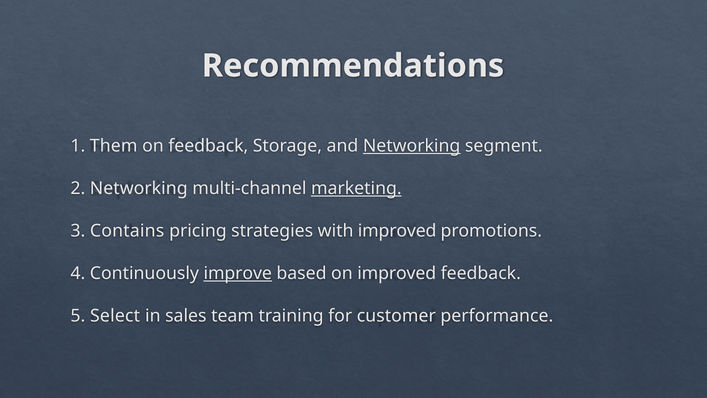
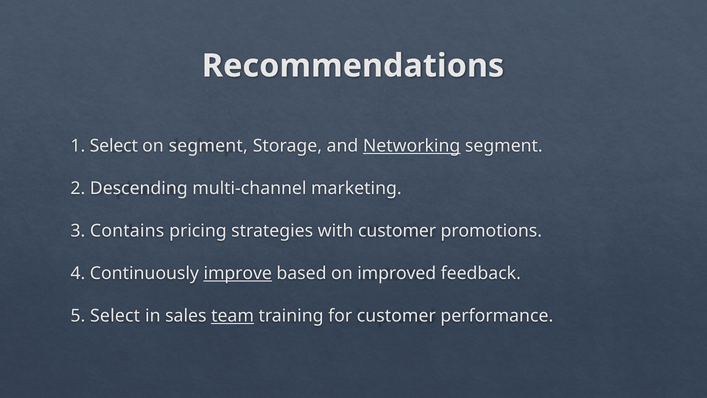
1 Them: Them -> Select (114, 146)
on feedback: feedback -> segment (208, 146)
2 Networking: Networking -> Descending (139, 188)
marketing underline: present -> none (356, 188)
with improved: improved -> customer (397, 231)
team underline: none -> present (233, 316)
